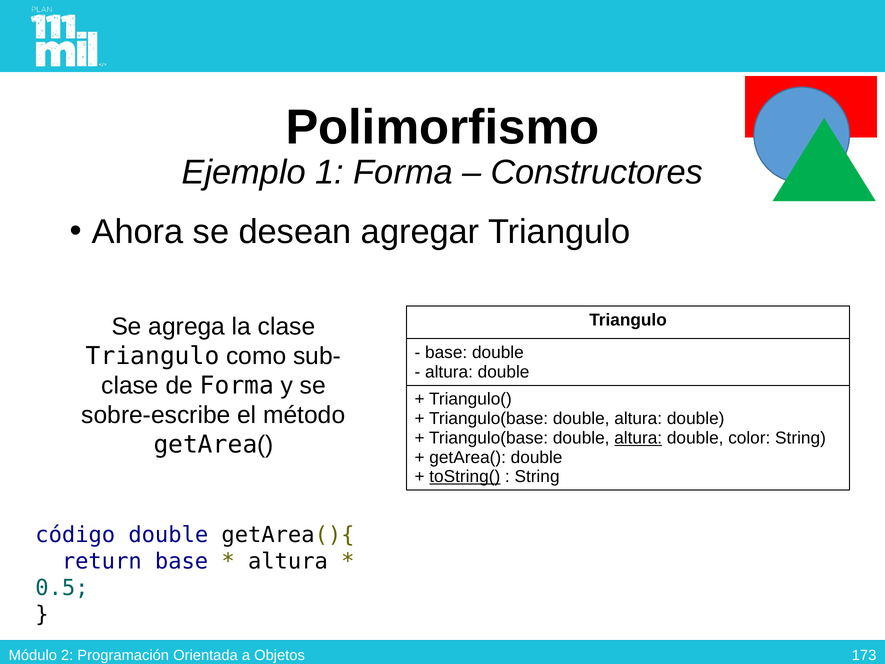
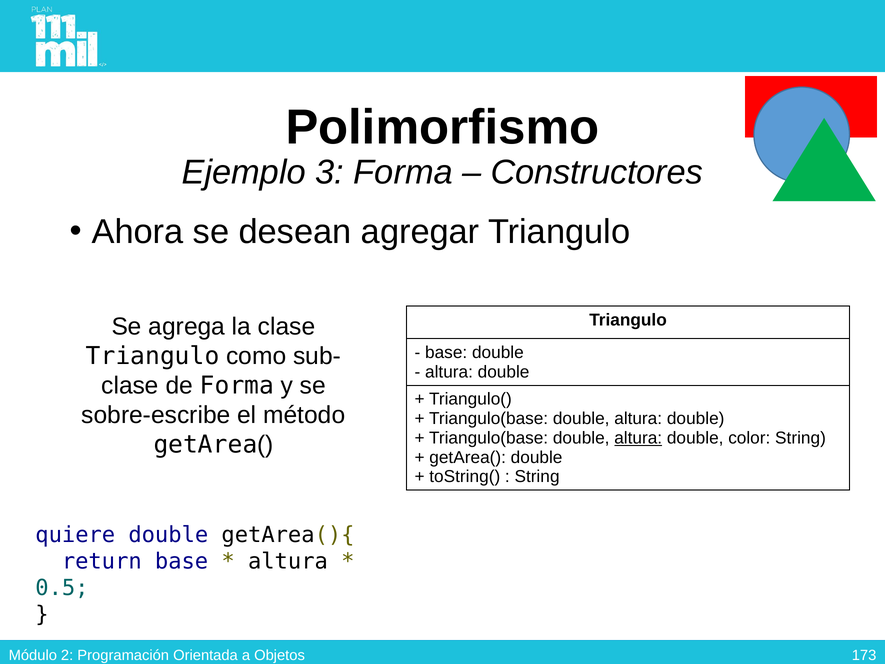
1: 1 -> 3 (330, 173)
toString( underline: present -> none (465, 477)
código: código -> quiere (75, 535)
